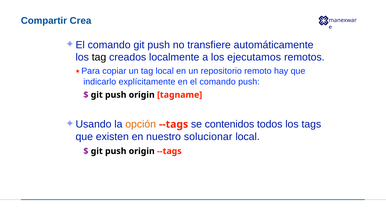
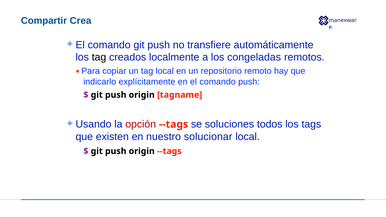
ejecutamos: ejecutamos -> congeladas (254, 57)
opción colour: orange -> red (141, 124)
contenidos: contenidos -> soluciones (229, 124)
